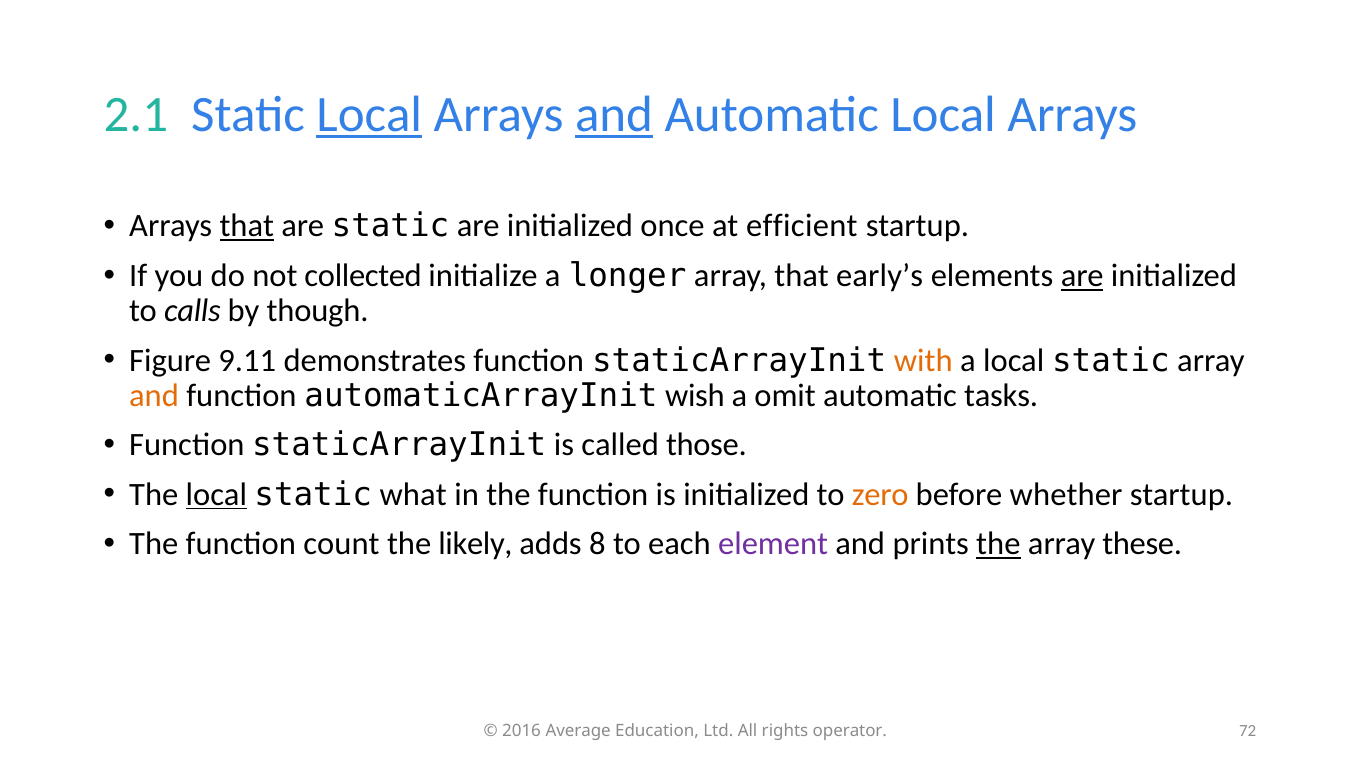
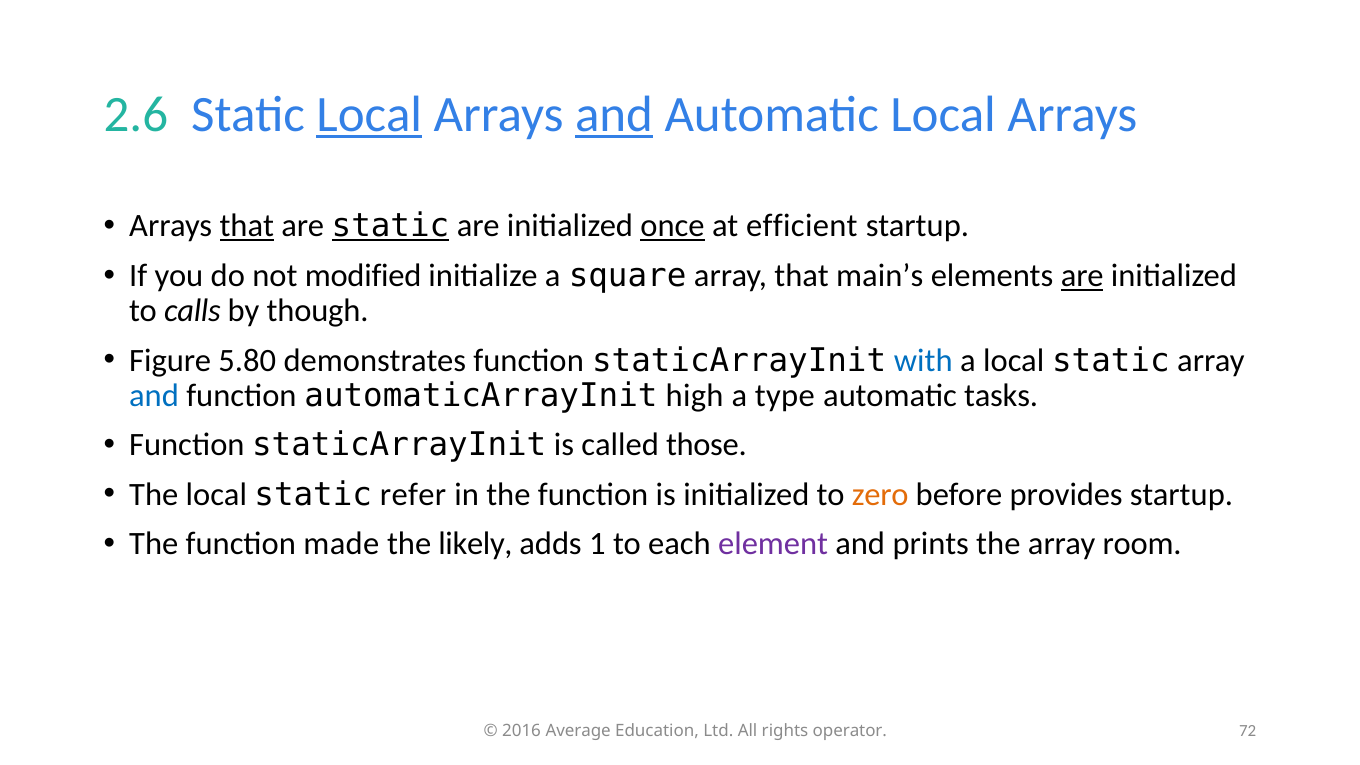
2.1: 2.1 -> 2.6 (136, 114)
static underline: none -> present (390, 226)
once underline: none -> present (673, 226)
collected: collected -> modified (363, 276)
longer: longer -> square (628, 276)
early’s: early’s -> main’s (880, 276)
9.11: 9.11 -> 5.80 (247, 360)
with colour: orange -> blue (923, 360)
and colour: orange -> blue (154, 396)
wish: wish -> high (695, 396)
omit: omit -> type (785, 396)
local underline: present -> none (216, 494)
what: what -> refer (413, 494)
whether: whether -> provides (1066, 494)
count: count -> made (341, 544)
8: 8 -> 1 (597, 544)
the underline: present -> none (998, 544)
these: these -> room (1142, 544)
